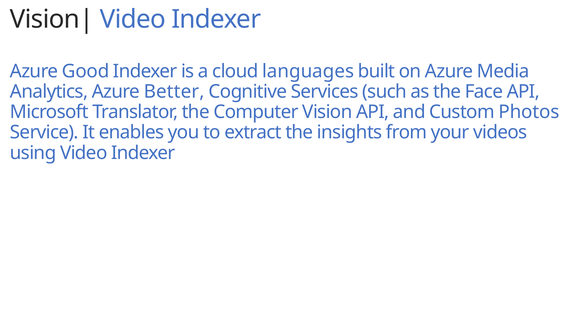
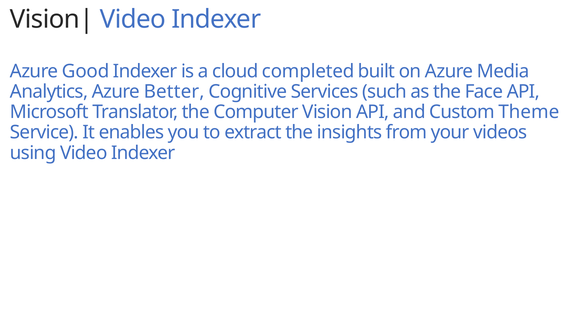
languages: languages -> completed (308, 71)
Photos: Photos -> Theme (529, 112)
